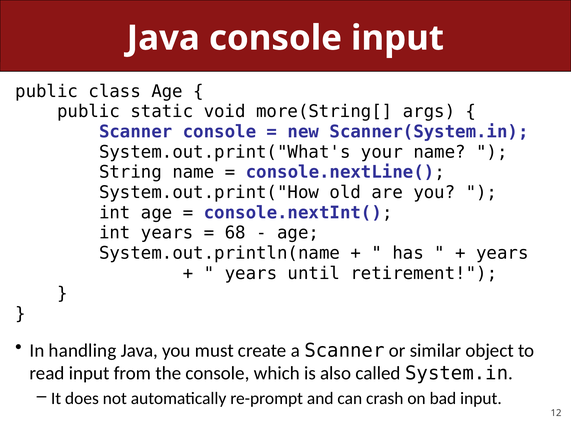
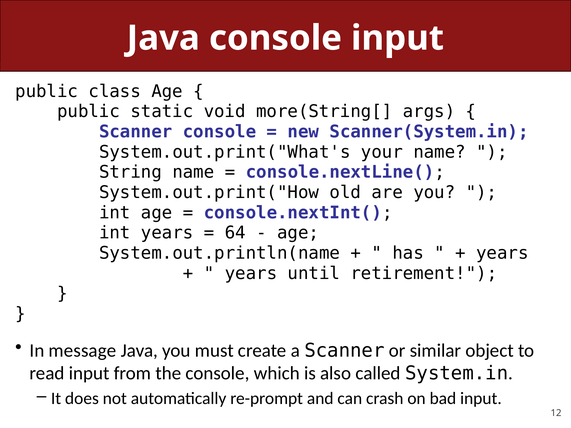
68: 68 -> 64 (235, 233)
handling: handling -> message (83, 351)
